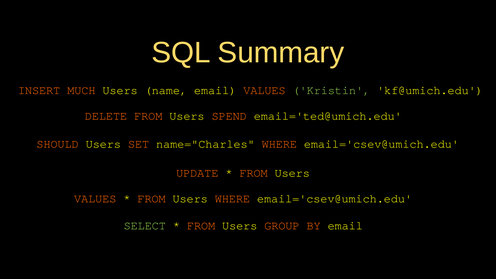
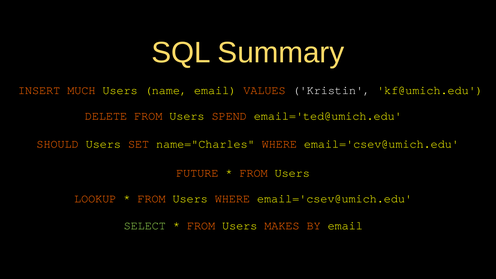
Kristin colour: light green -> white (331, 90)
UPDATE: UPDATE -> FUTURE (197, 173)
VALUES: VALUES -> LOOKUP (95, 199)
GROUP: GROUP -> MAKES (282, 226)
